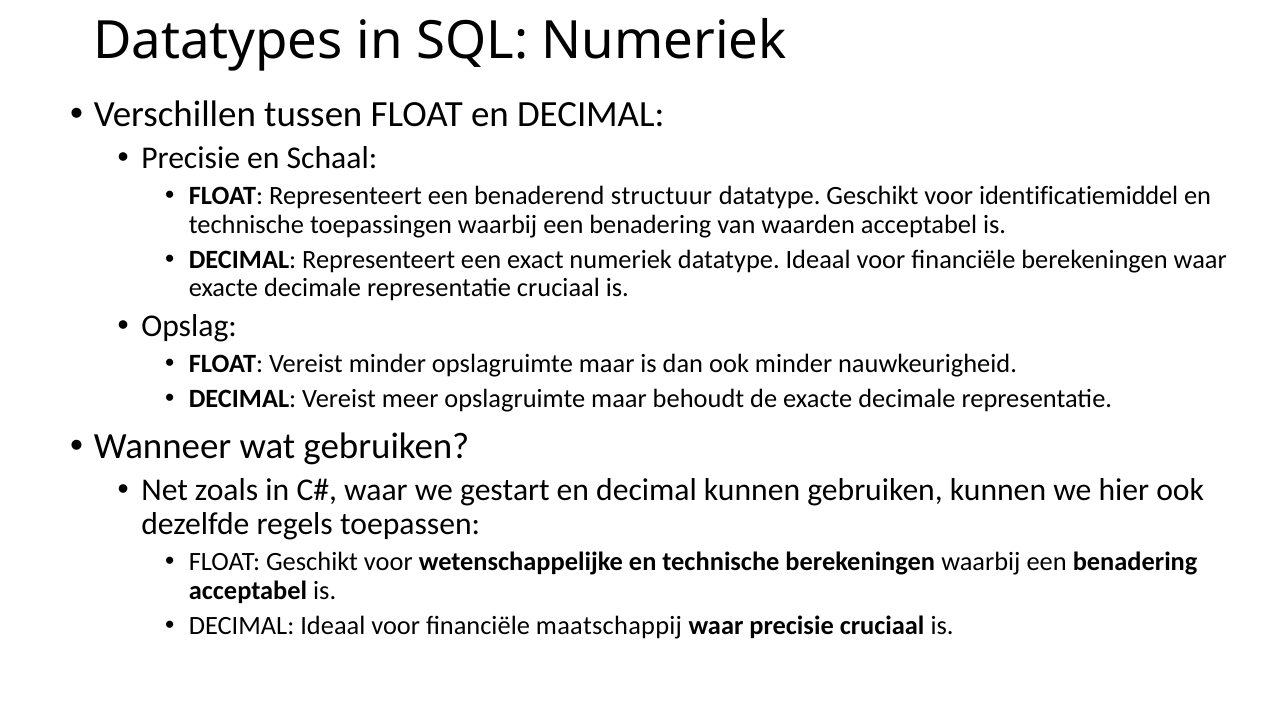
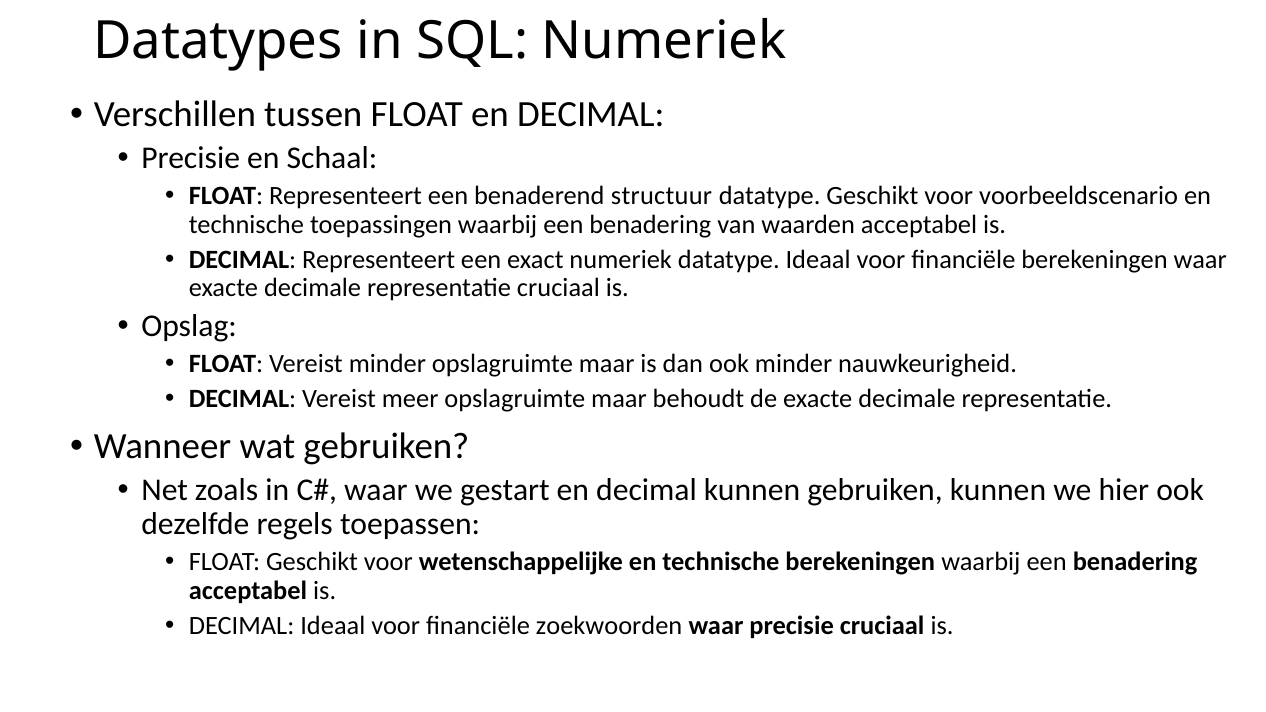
identificatiemiddel: identificatiemiddel -> voorbeeldscenario (1079, 196)
maatschappij: maatschappij -> zoekwoorden (609, 626)
